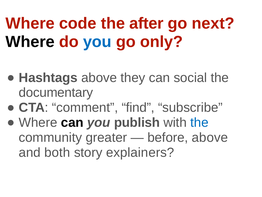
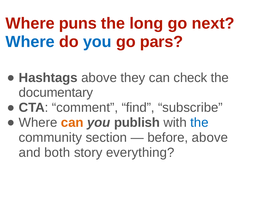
code: code -> puns (78, 23)
after: after -> long (146, 23)
Where colour: black -> blue (30, 42)
only: only -> pars (162, 42)
social: social -> check (190, 78)
can colour: black -> orange (72, 122)
greater: greater -> section (106, 137)
explainers: explainers -> everything (140, 152)
